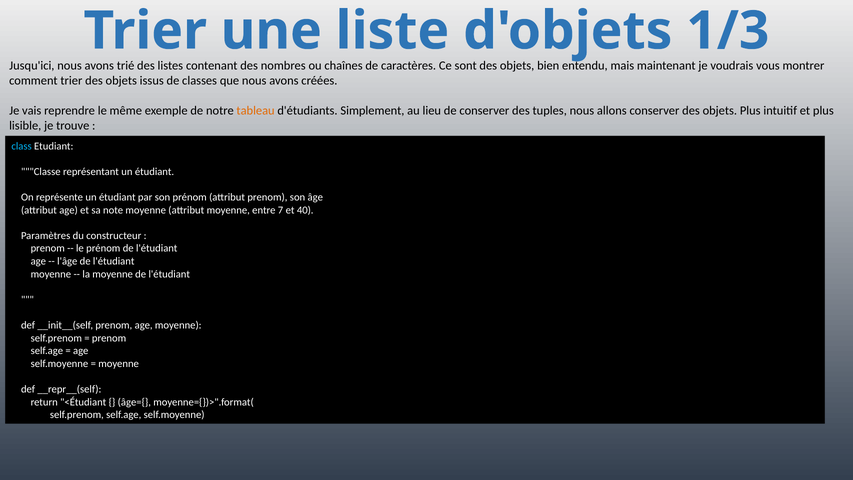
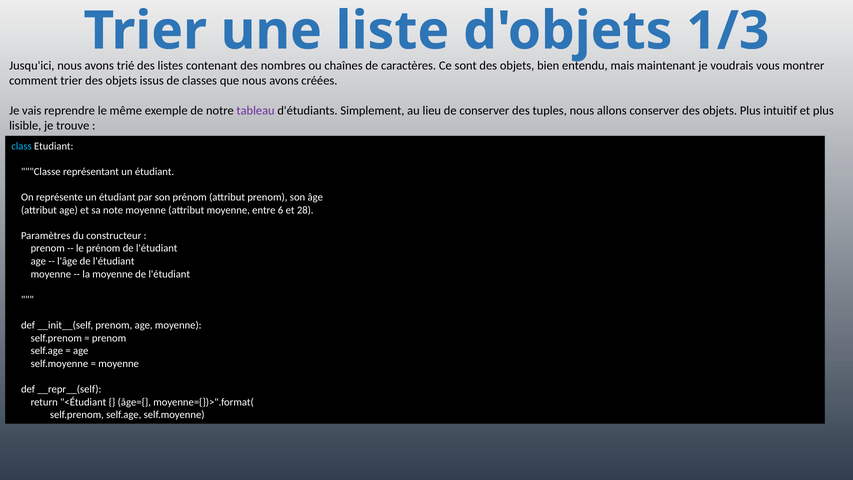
tableau colour: orange -> purple (256, 111)
7: 7 -> 6 (281, 210)
40: 40 -> 28 (305, 210)
